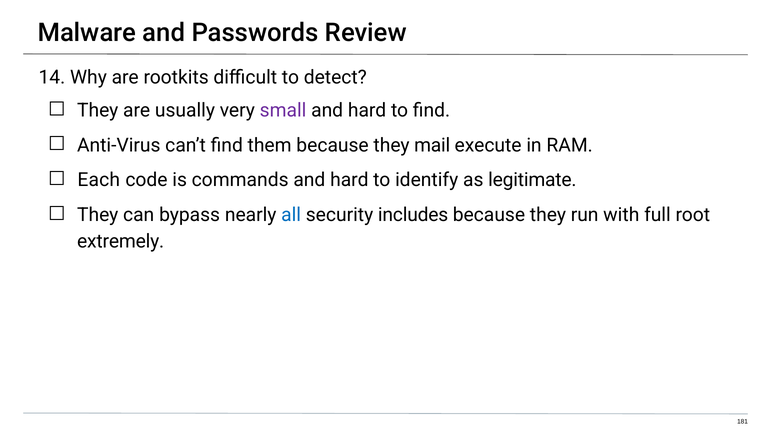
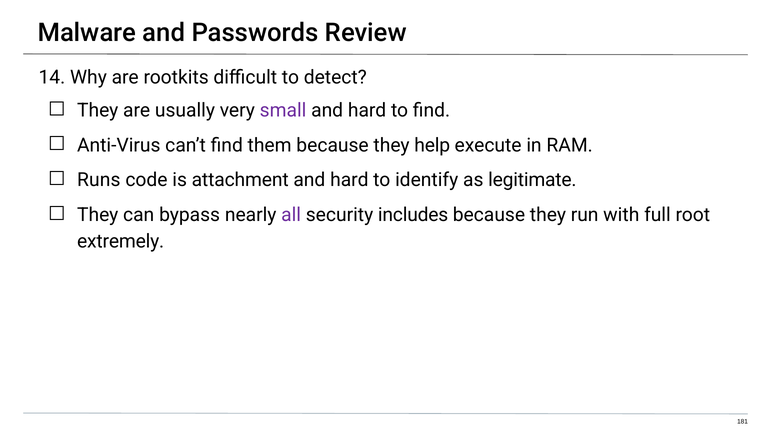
mail: mail -> help (432, 145)
Each: Each -> Runs (99, 180)
commands: commands -> attachment (240, 180)
all colour: blue -> purple (291, 215)
